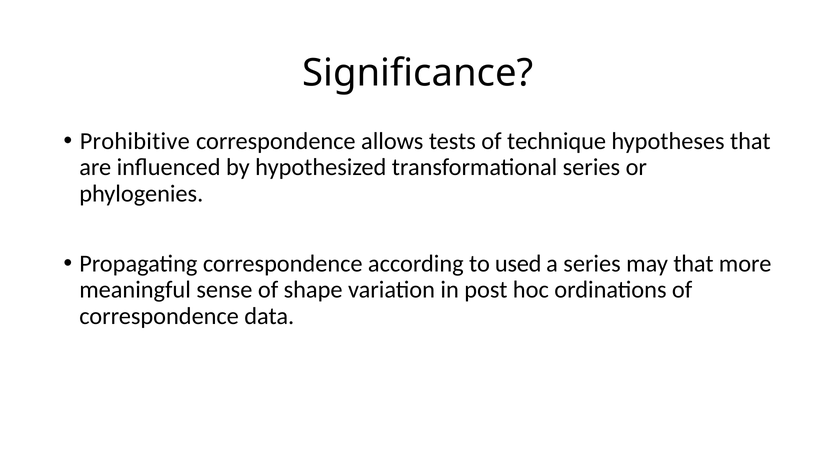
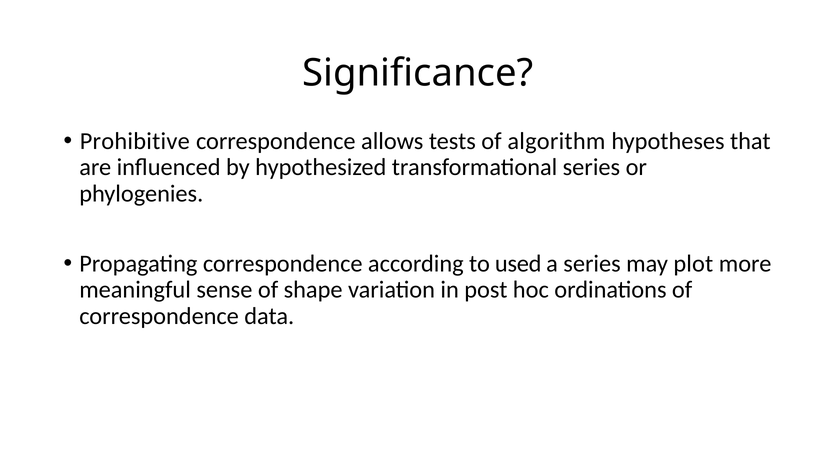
technique: technique -> algorithm (556, 141)
may that: that -> plot (693, 264)
